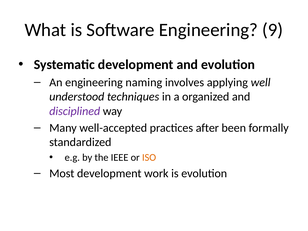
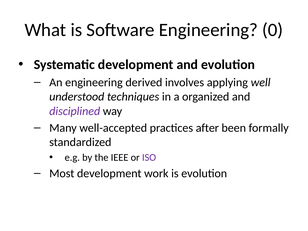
9: 9 -> 0 (273, 30)
naming: naming -> derived (144, 82)
ISO colour: orange -> purple (149, 158)
